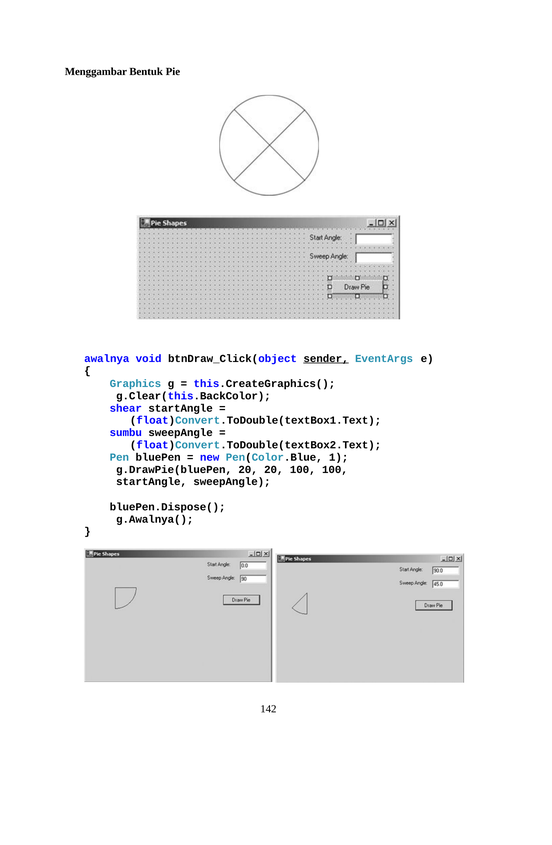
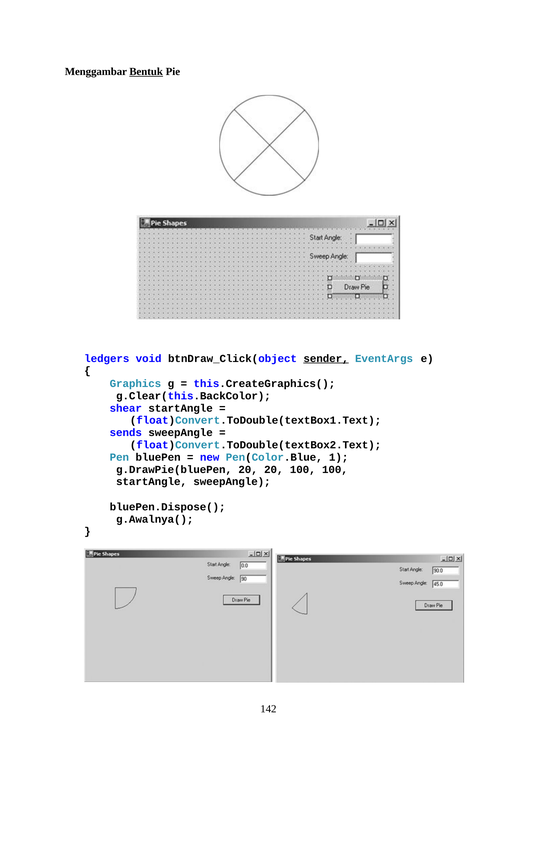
Bentuk underline: none -> present (146, 71)
awalnya: awalnya -> ledgers (107, 358)
sumbu: sumbu -> sends (126, 432)
